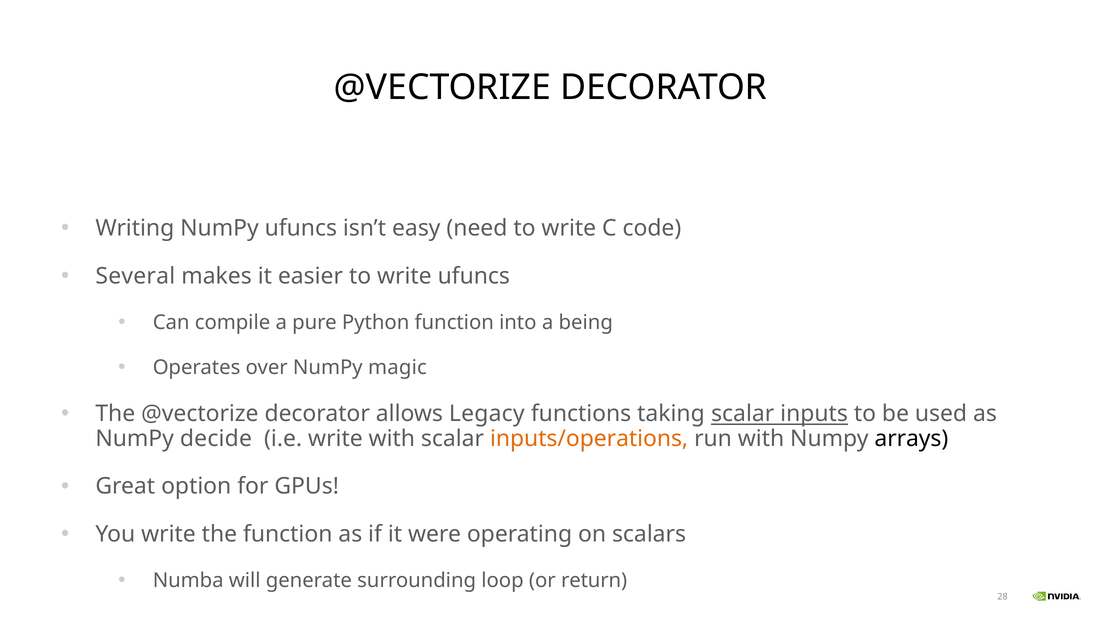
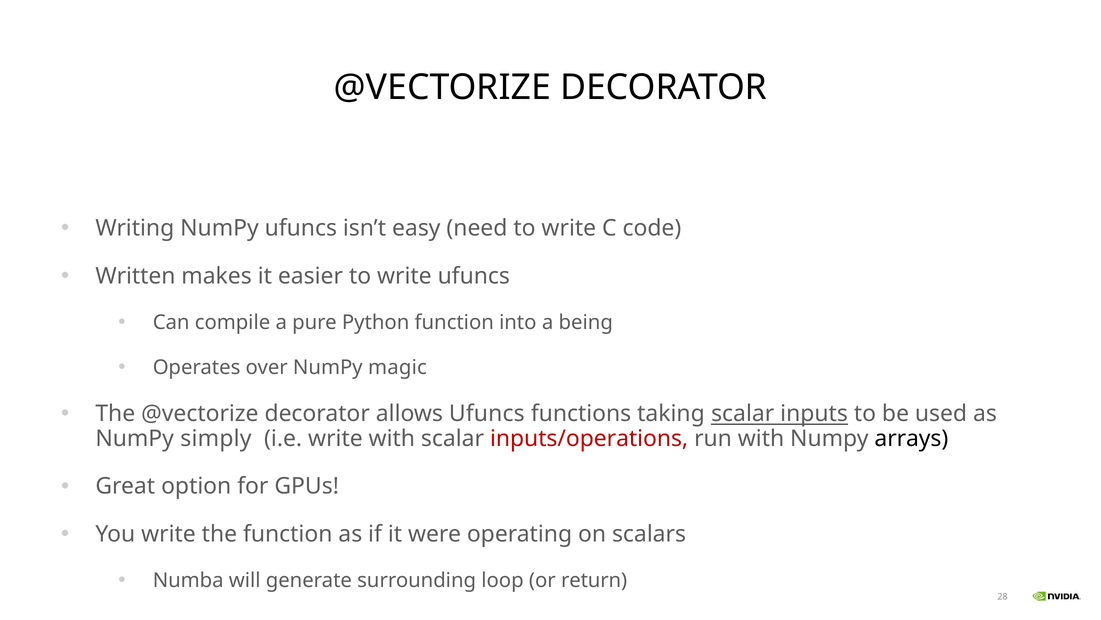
Several: Several -> Written (135, 276)
allows Legacy: Legacy -> Ufuncs (487, 413)
decide: decide -> simply (216, 438)
inputs/operations colour: orange -> red (589, 438)
